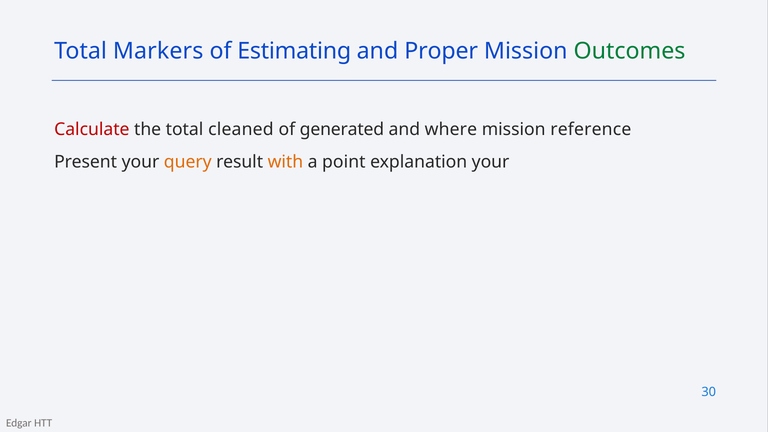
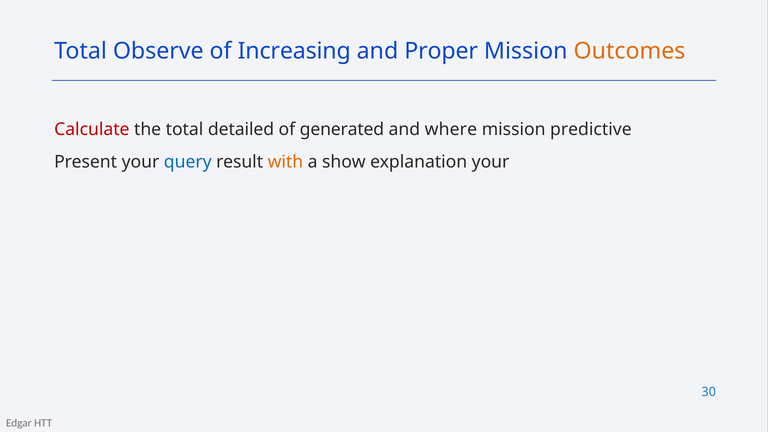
Markers: Markers -> Observe (158, 51)
Estimating: Estimating -> Increasing (294, 51)
Outcomes colour: green -> orange (630, 51)
cleaned: cleaned -> detailed (241, 130)
reference: reference -> predictive (591, 130)
query colour: orange -> blue (188, 162)
point: point -> show (344, 162)
